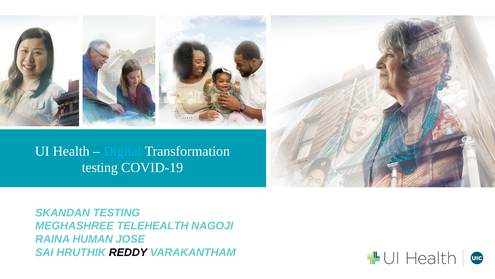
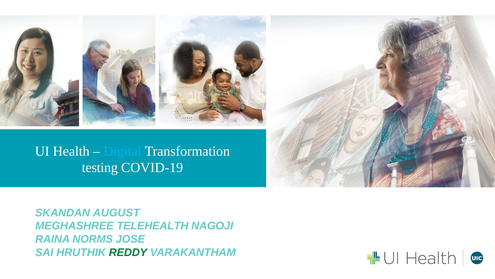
SKANDAN TESTING: TESTING -> AUGUST (116, 212)
HUMAN: HUMAN -> NORMS (93, 239)
REDDY colour: black -> green (128, 252)
